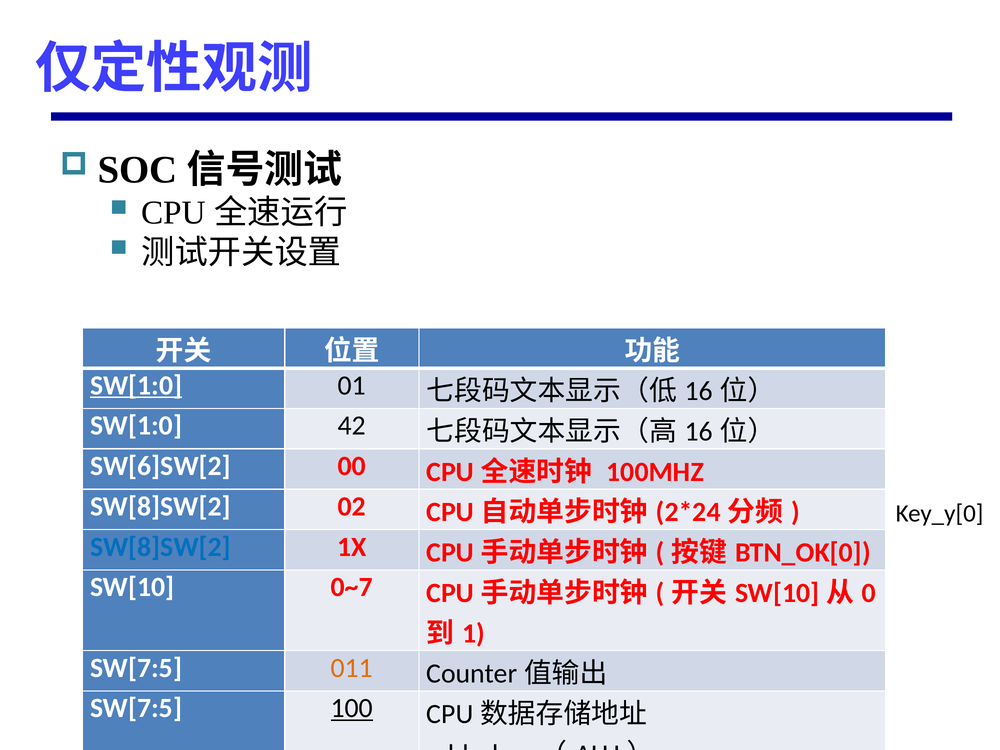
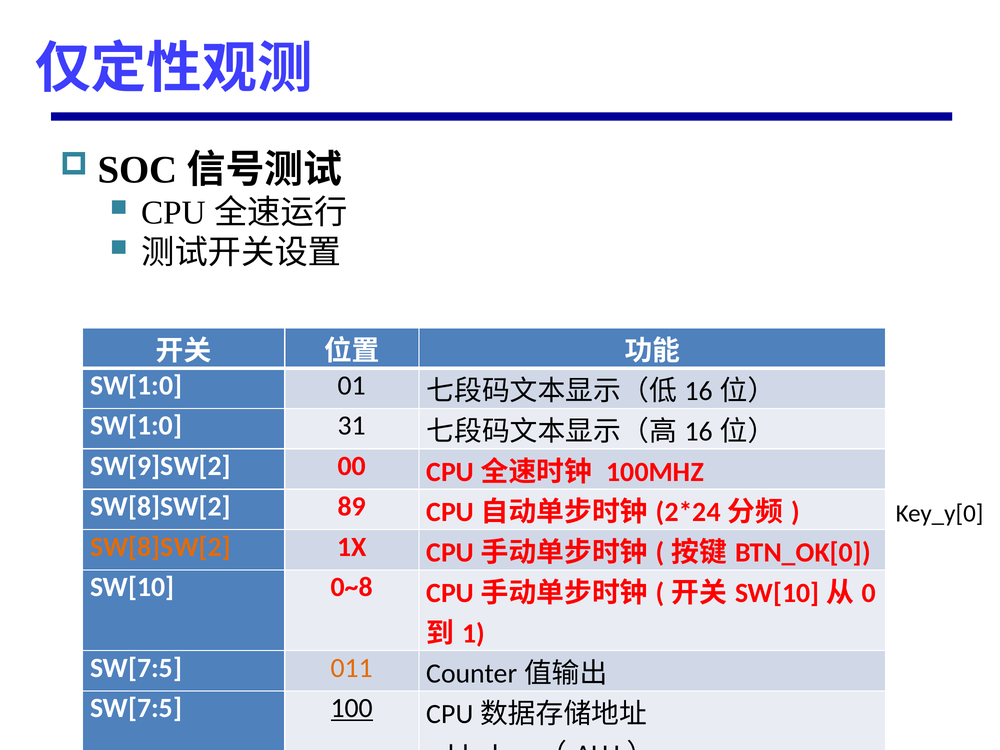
SW[1:0 underline: present -> none (136, 385)
42: 42 -> 31 (352, 426)
SW[6]SW[2: SW[6]SW[2 -> SW[9]SW[2 (160, 466)
02: 02 -> 89 (352, 506)
SW[8]SW[2 colour: blue -> orange (160, 547)
0~7: 0~7 -> 0~8 (352, 587)
